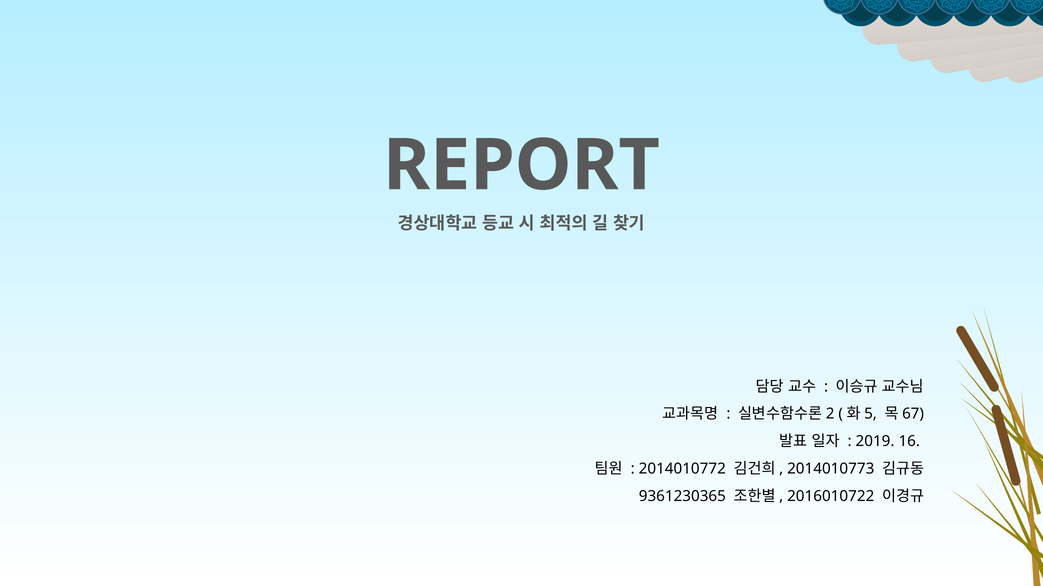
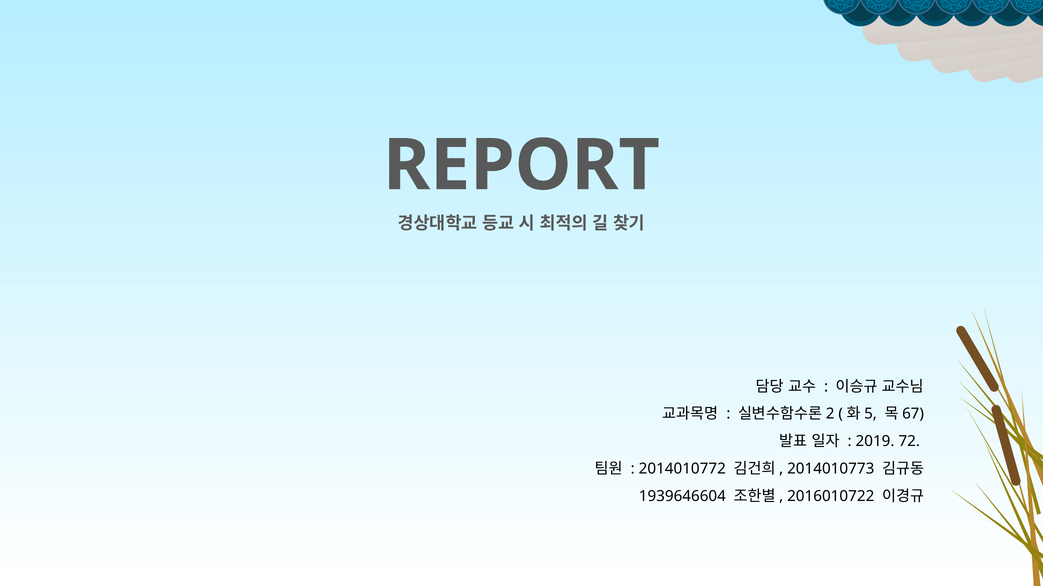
16: 16 -> 72 (909, 442)
9361230365: 9361230365 -> 1939646604 (682, 497)
